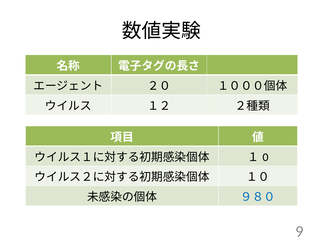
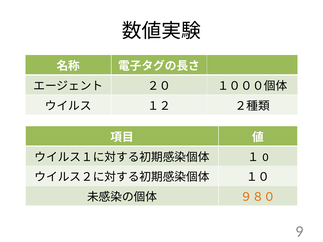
９８０ colour: blue -> orange (258, 197)
